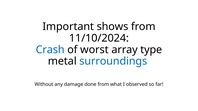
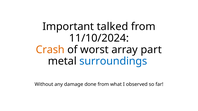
shows: shows -> talked (112, 27)
Crash colour: blue -> orange (50, 50)
type: type -> part (151, 50)
